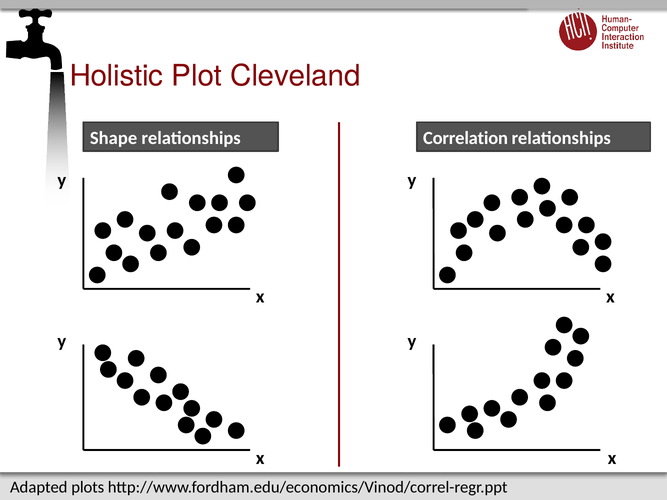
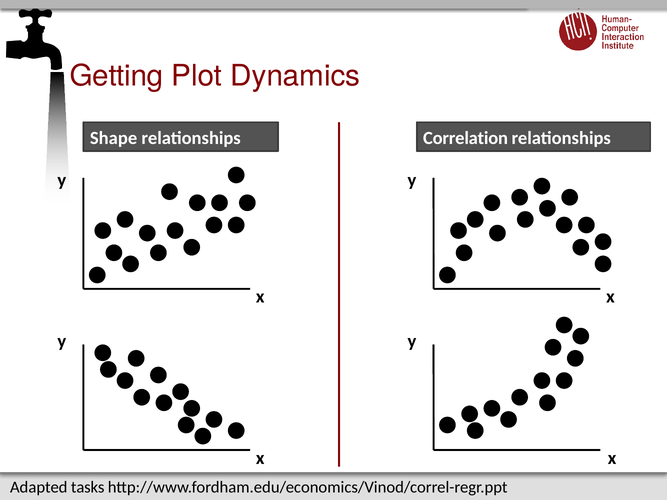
Holistic: Holistic -> Getting (116, 76)
Cleveland: Cleveland -> Dynamics (295, 76)
plots: plots -> tasks (88, 488)
